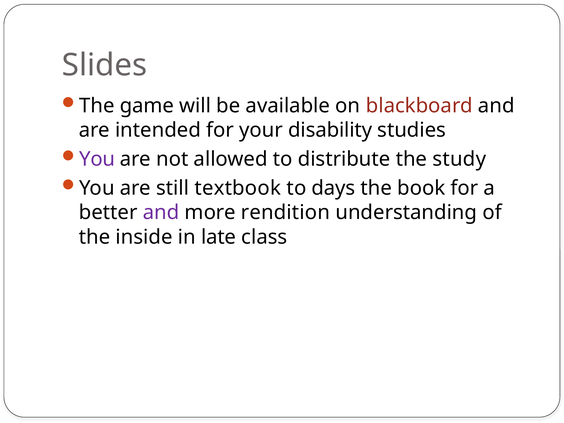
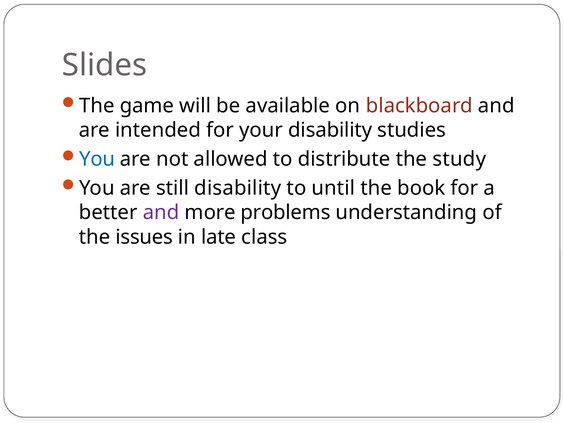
You colour: purple -> blue (97, 159)
still textbook: textbook -> disability (238, 188)
days: days -> until (333, 188)
rendition: rendition -> problems (286, 213)
inside: inside -> issues (144, 237)
